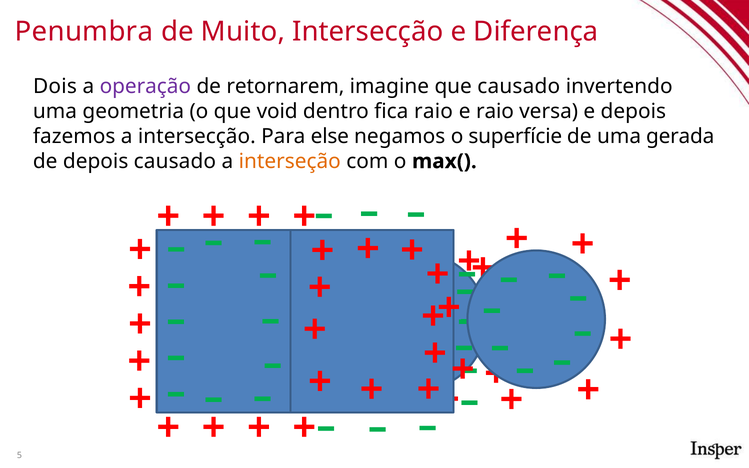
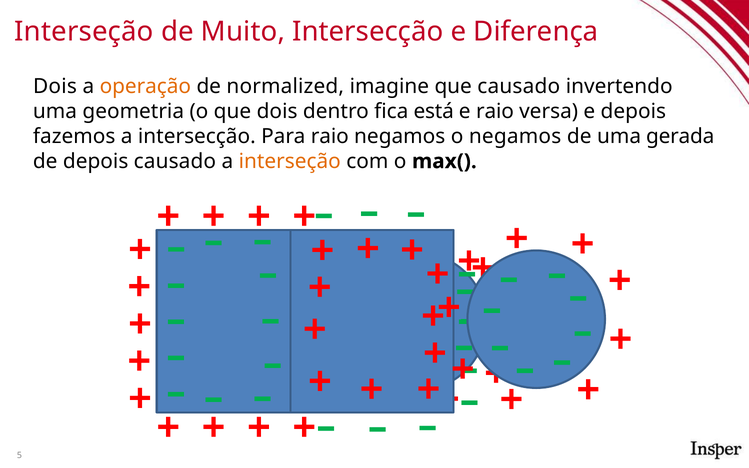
Penumbra: Penumbra -> Interseção (84, 32)
operação colour: purple -> orange (145, 86)
retornarem: retornarem -> normalized (285, 86)
que void: void -> dois (277, 111)
fica raio: raio -> está (434, 111)
Para else: else -> raio (330, 136)
o superfície: superfície -> negamos (515, 136)
